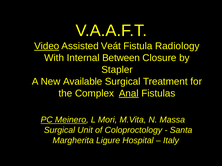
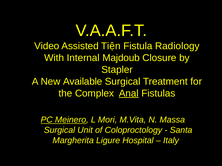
Video underline: present -> none (47, 46)
Veát: Veát -> Tiện (111, 46)
Between: Between -> Majdoub (121, 58)
